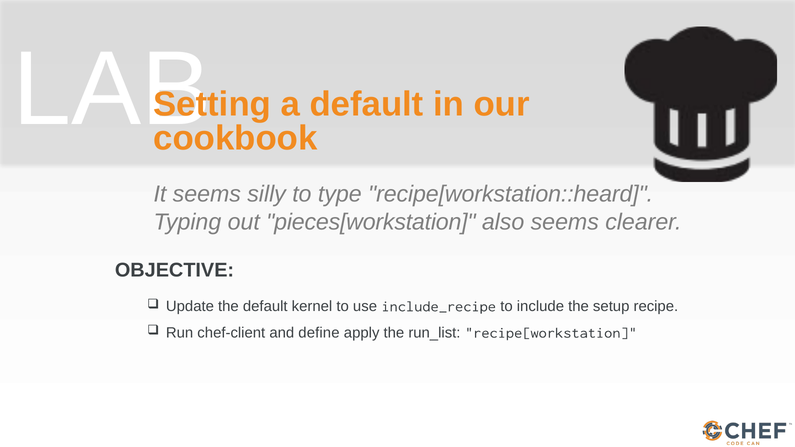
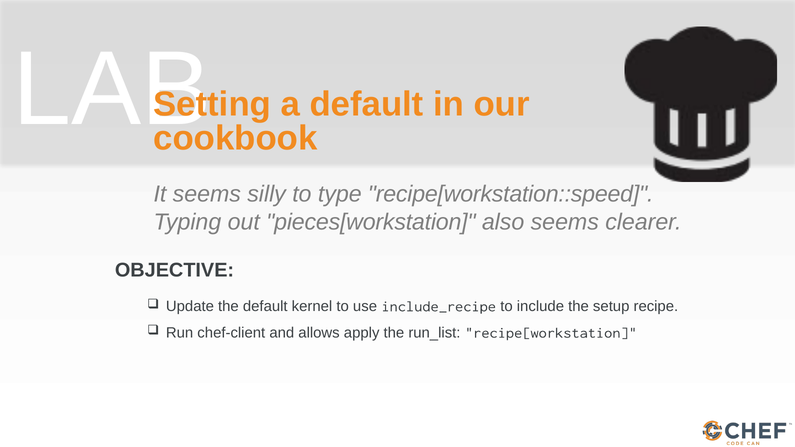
recipe[workstation::heard: recipe[workstation::heard -> recipe[workstation::speed (511, 194)
define: define -> allows (319, 333)
